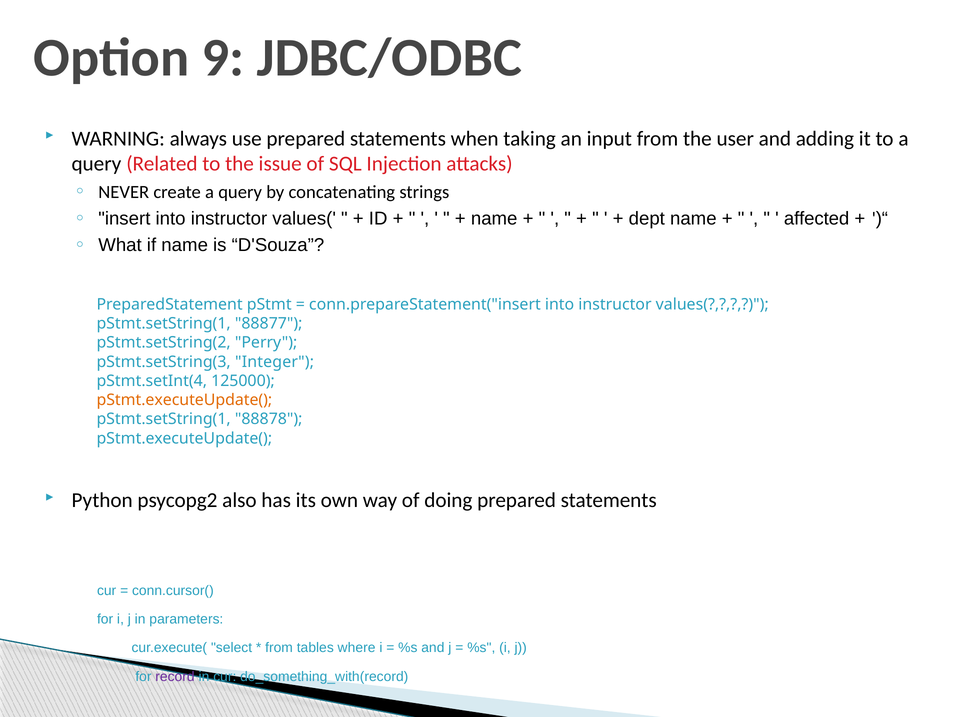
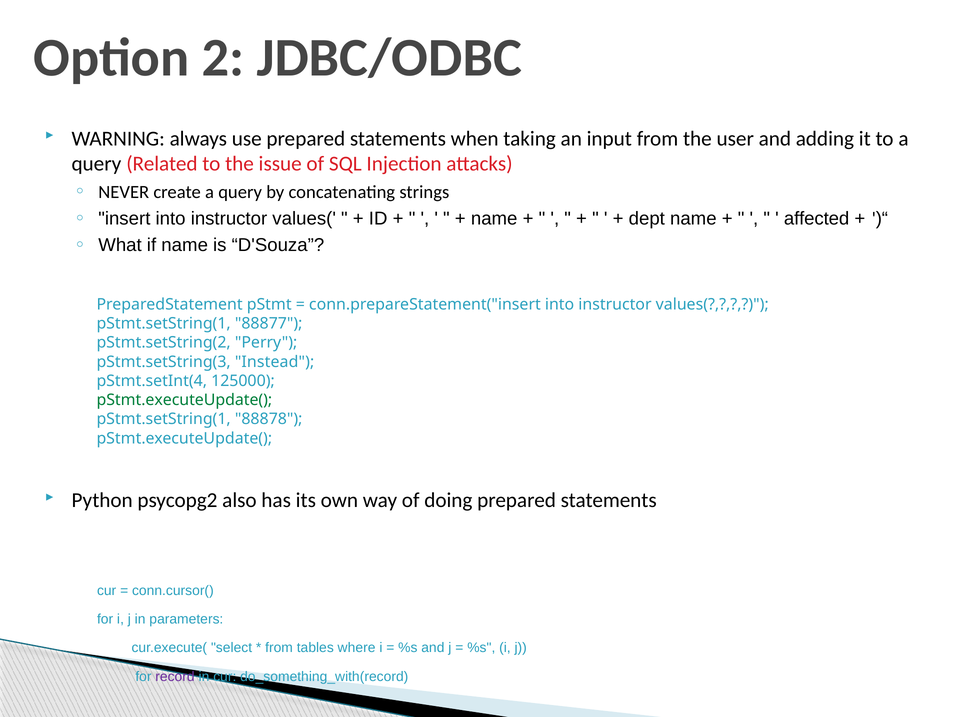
9: 9 -> 2 (223, 58)
Integer: Integer -> Instead (275, 362)
pStmt.executeUpdate( colour: orange -> green (184, 400)
